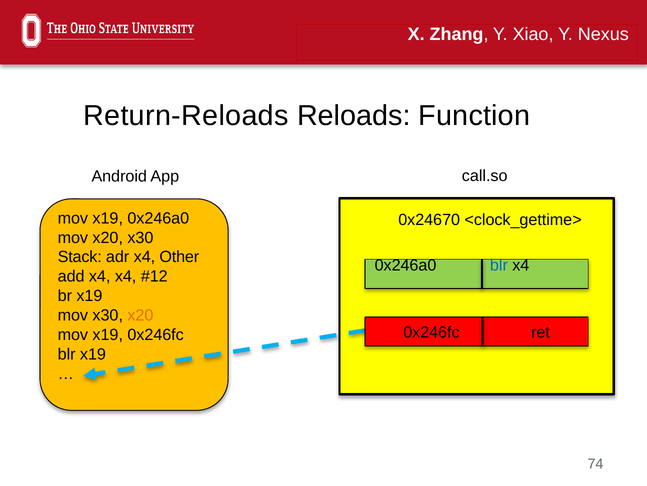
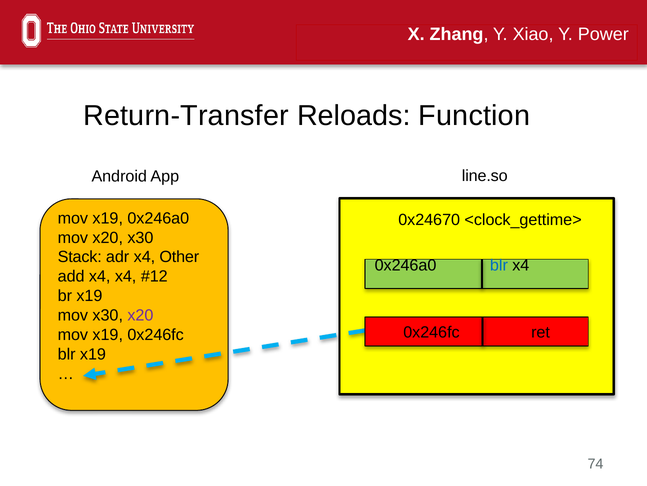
Nexus: Nexus -> Power (603, 34)
Return-Reloads: Return-Reloads -> Return-Transfer (186, 115)
call.so: call.so -> line.so (485, 176)
x20 colour: orange -> purple (140, 315)
